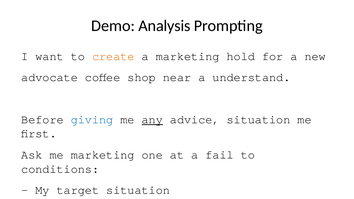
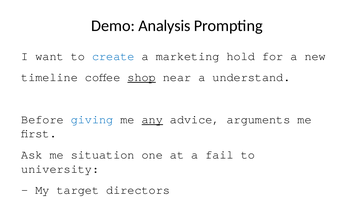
create colour: orange -> blue (113, 56)
advocate: advocate -> timeline (50, 77)
shop underline: none -> present (142, 77)
advice situation: situation -> arguments (259, 120)
me marketing: marketing -> situation (103, 155)
conditions: conditions -> university (60, 169)
target situation: situation -> directors (138, 190)
